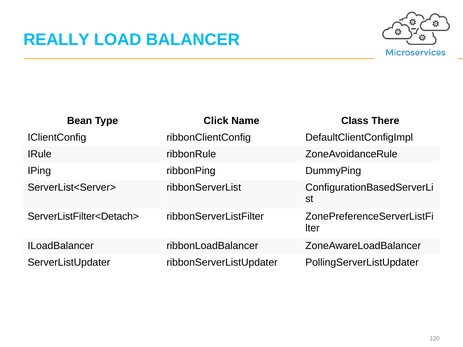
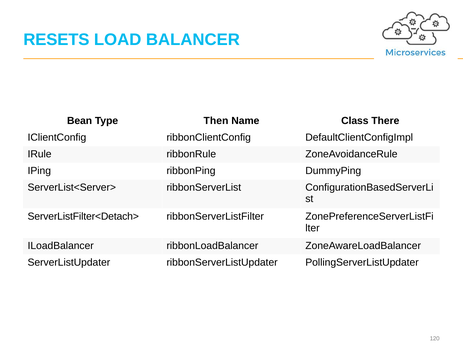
REALLY: REALLY -> RESETS (56, 40)
Click: Click -> Then (216, 121)
